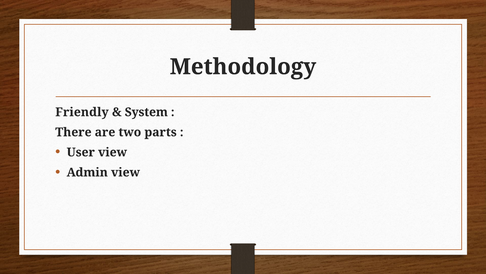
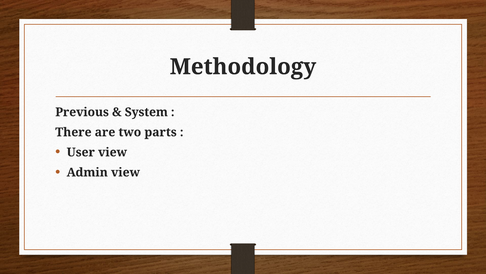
Friendly: Friendly -> Previous (82, 112)
